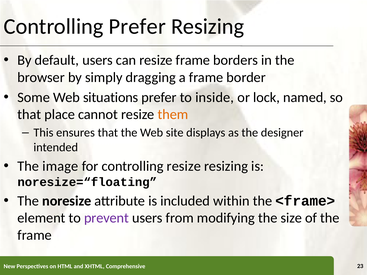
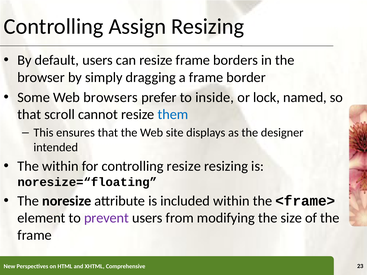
Controlling Prefer: Prefer -> Assign (137, 27)
situations: situations -> browsers (111, 97)
place: place -> scroll (60, 115)
them colour: orange -> blue (173, 115)
The image: image -> within (60, 166)
